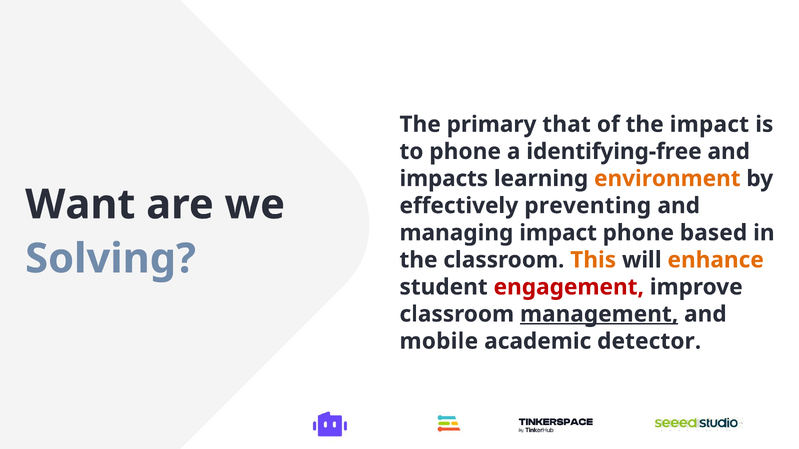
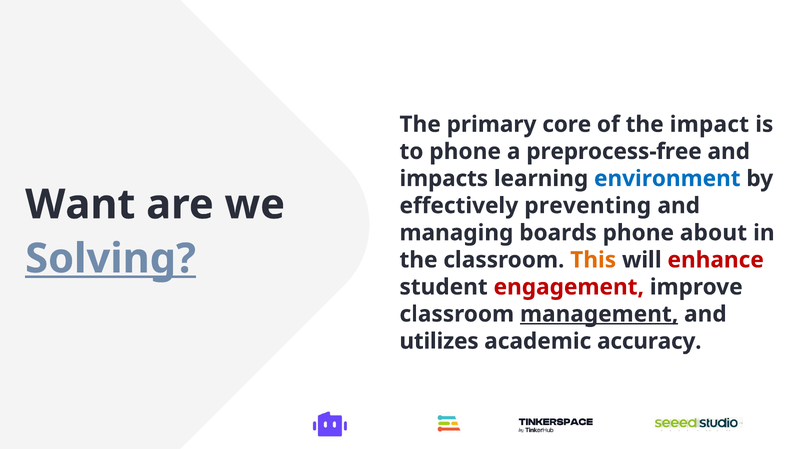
that: that -> core (567, 125)
identifying-free: identifying-free -> preprocess-free (614, 152)
environment colour: orange -> blue (667, 179)
managing impact: impact -> boards (558, 233)
based: based -> about (713, 233)
Solving underline: none -> present (111, 259)
enhance colour: orange -> red (716, 260)
mobile: mobile -> utilizes (439, 342)
detector: detector -> accuracy (649, 342)
